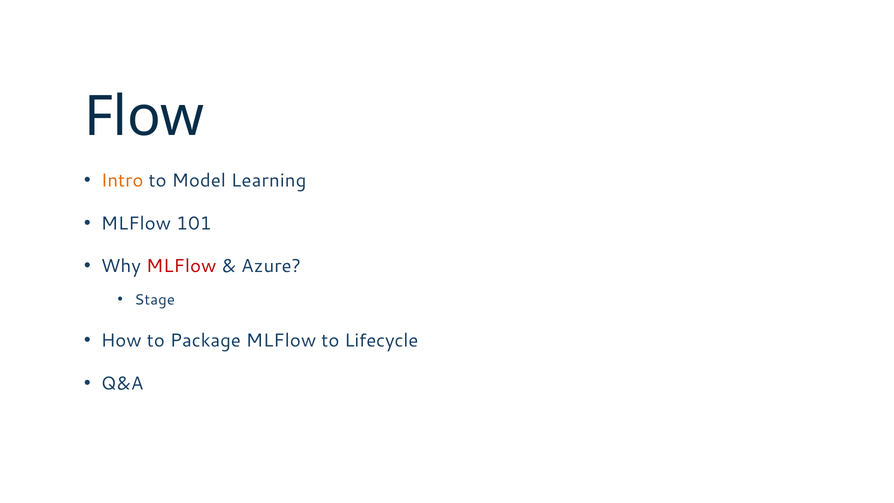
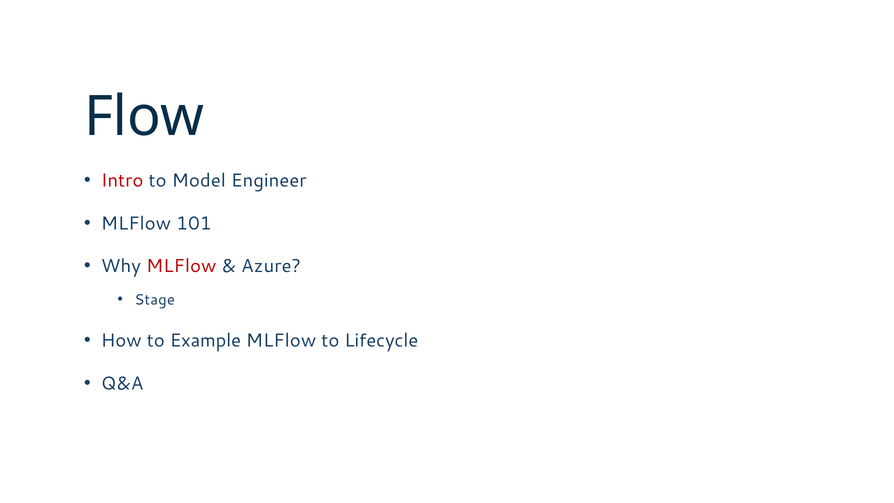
Intro colour: orange -> red (122, 181)
Learning: Learning -> Engineer (269, 181)
Package: Package -> Example (205, 341)
